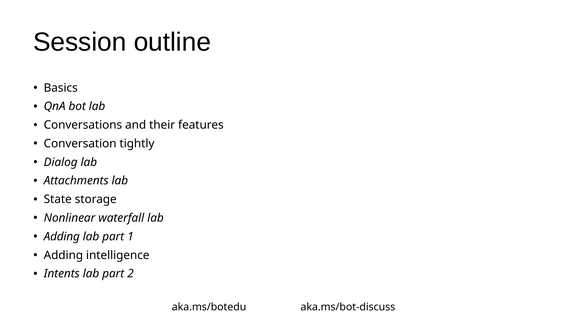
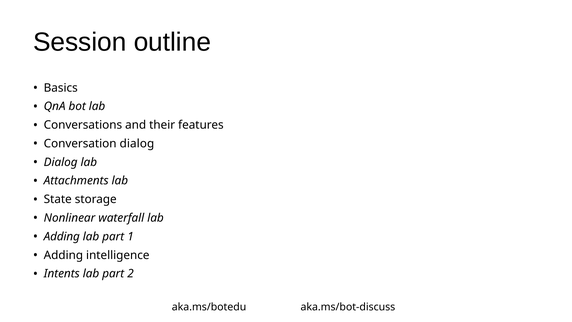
Conversation tightly: tightly -> dialog (137, 143)
